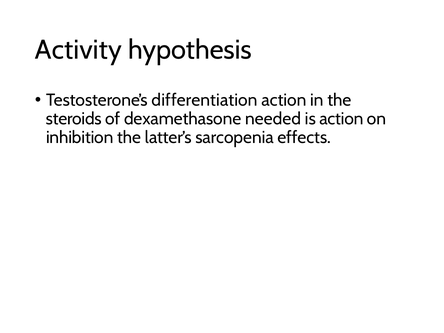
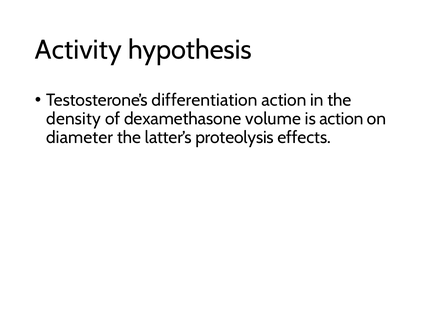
steroids: steroids -> density (74, 119)
needed: needed -> volume (273, 119)
inhibition: inhibition -> diameter (80, 137)
sarcopenia: sarcopenia -> proteolysis (235, 137)
